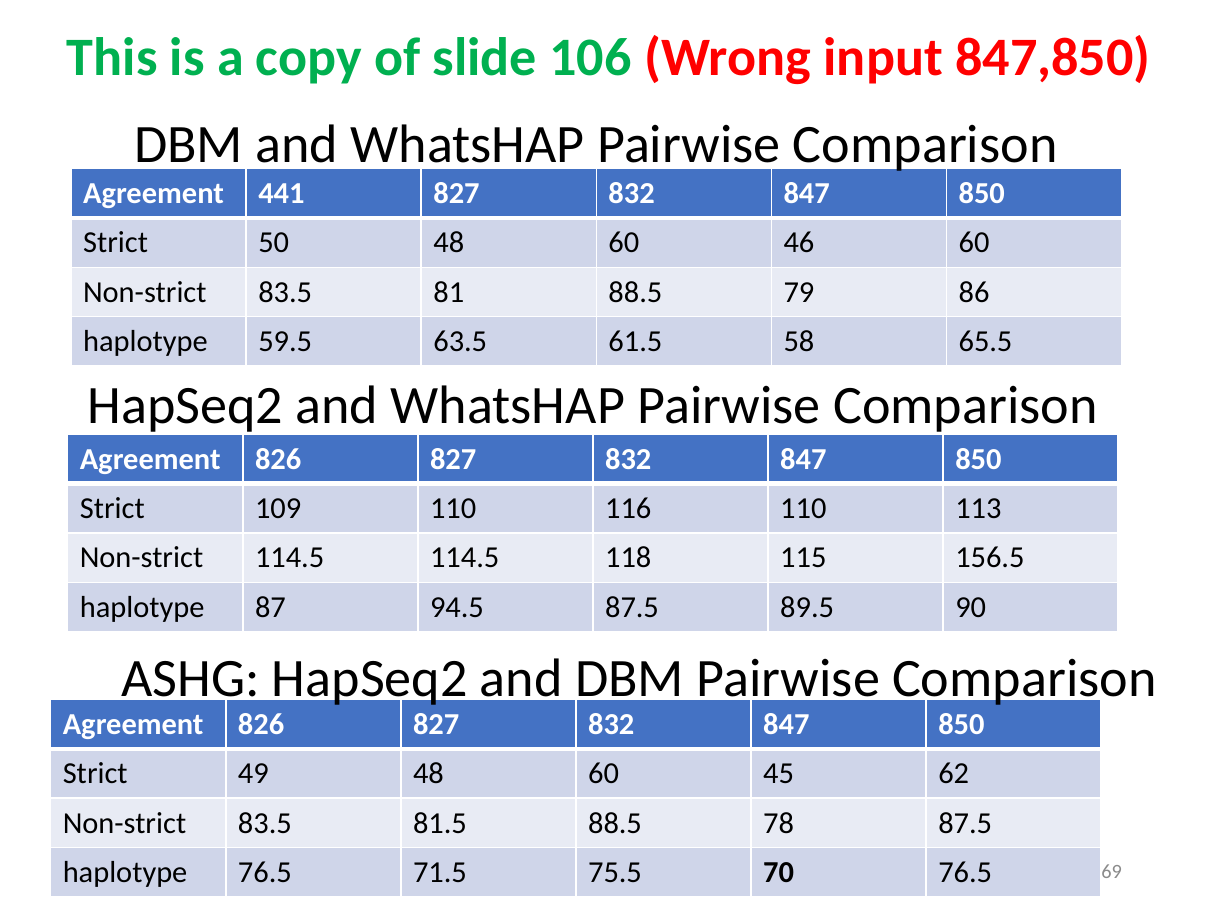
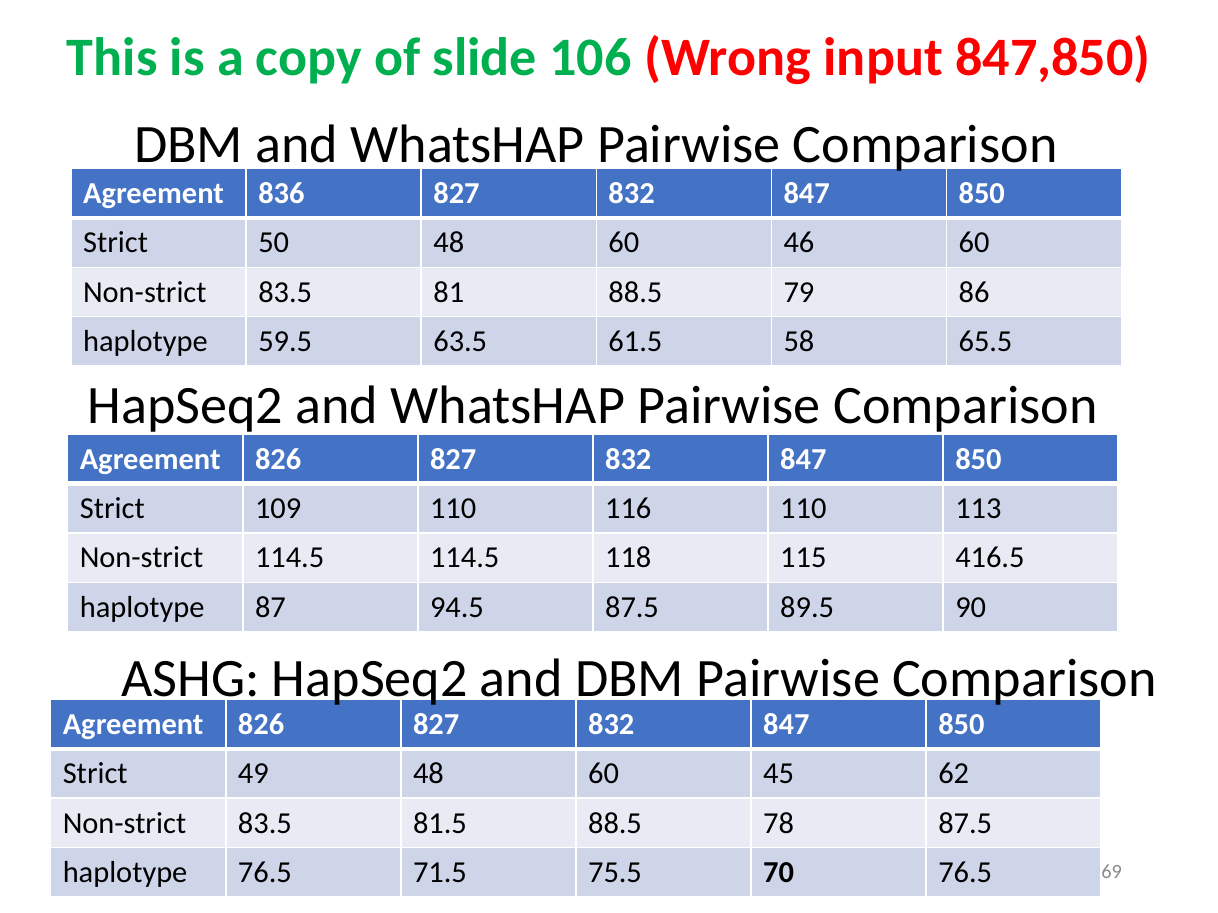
441: 441 -> 836 (281, 194)
156.5: 156.5 -> 416.5 (990, 558)
